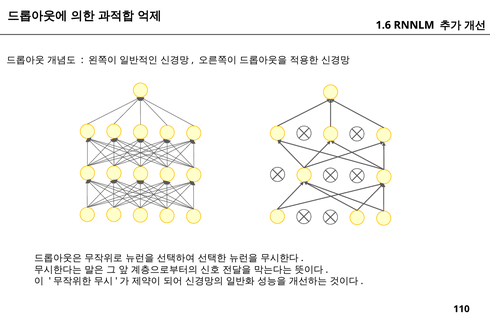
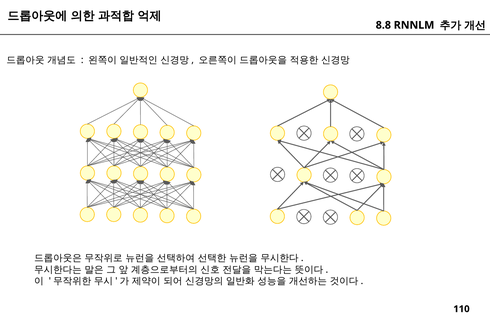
1.6: 1.6 -> 8.8 (383, 25)
